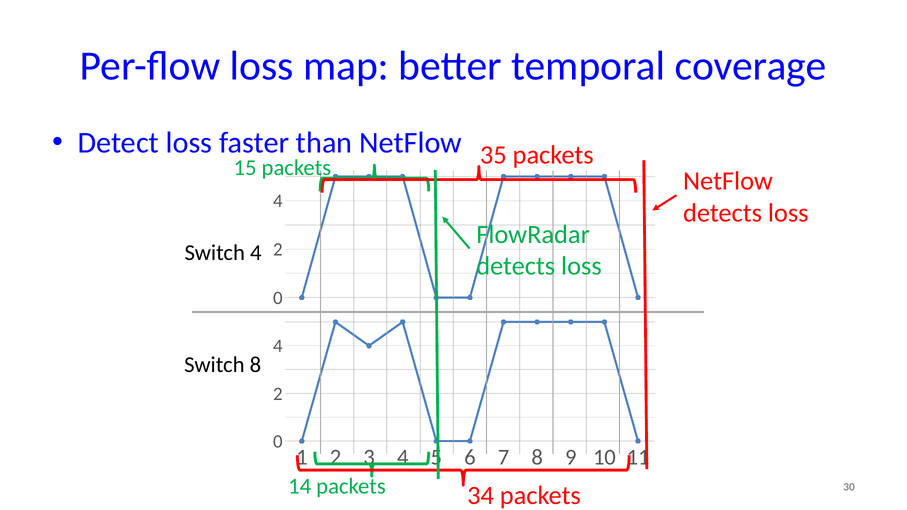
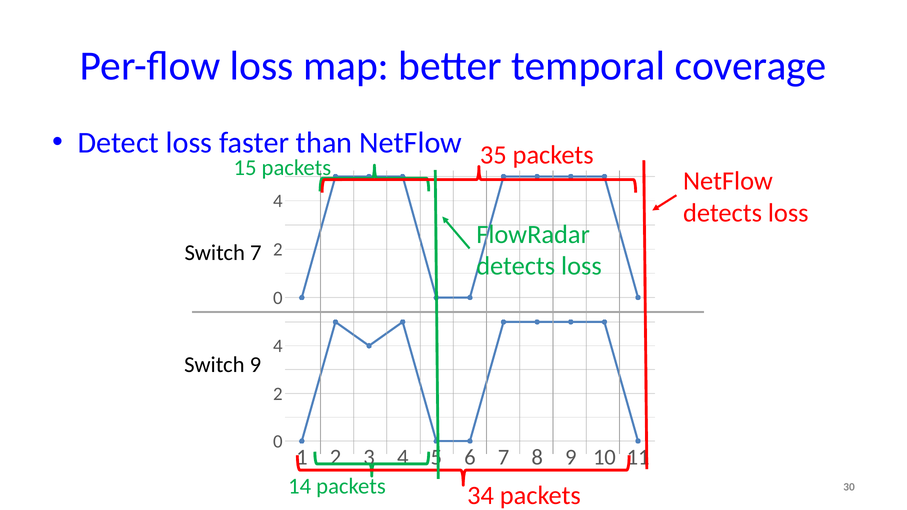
Switch 4: 4 -> 7 (256, 253)
Switch 8: 8 -> 9 (255, 365)
